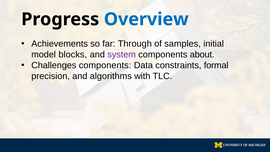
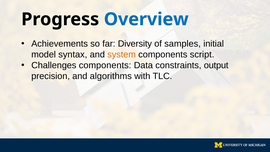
Through: Through -> Diversity (135, 44)
blocks: blocks -> syntax (73, 55)
system colour: purple -> orange (122, 55)
about: about -> script (202, 55)
formal: formal -> output (216, 65)
